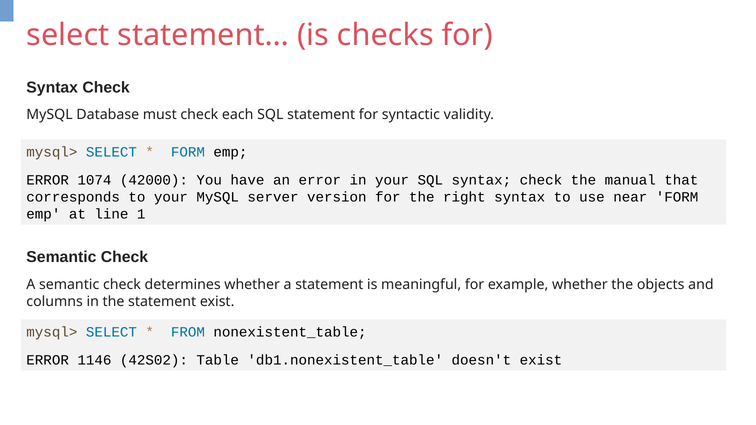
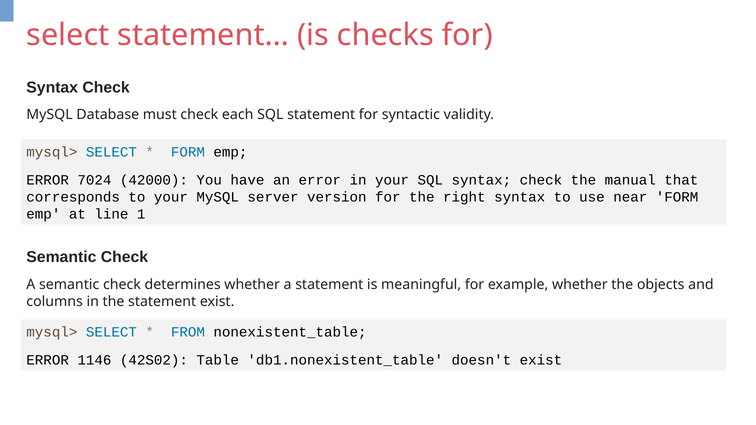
1074: 1074 -> 7024 (94, 180)
